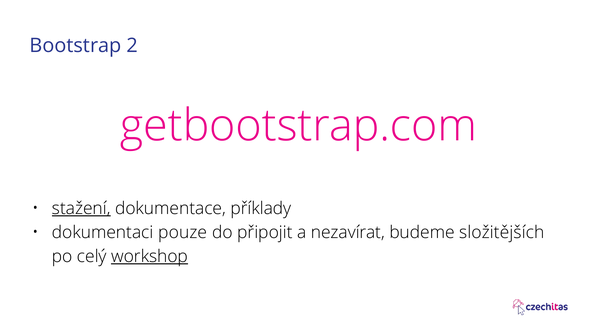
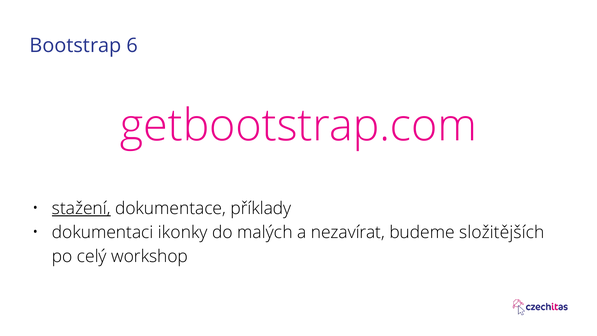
2: 2 -> 6 (132, 46)
pouze: pouze -> ikonky (183, 232)
připojit: připojit -> malých (265, 232)
workshop underline: present -> none (150, 256)
